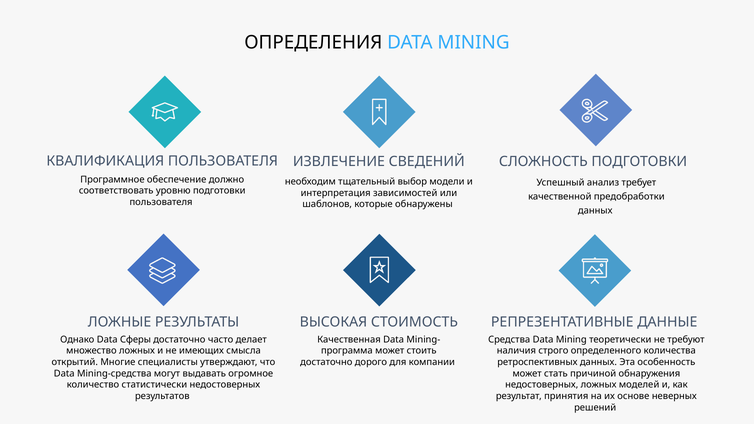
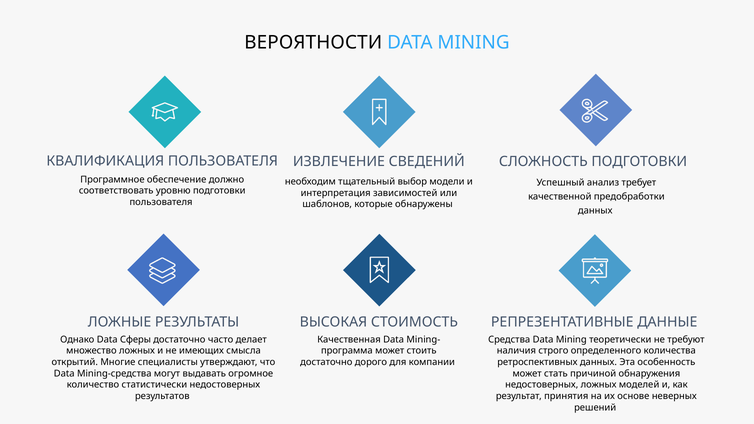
ОПРЕДЕЛЕНИЯ: ОПРЕДЕЛЕНИЯ -> ВЕРОЯТНОСТИ (313, 43)
